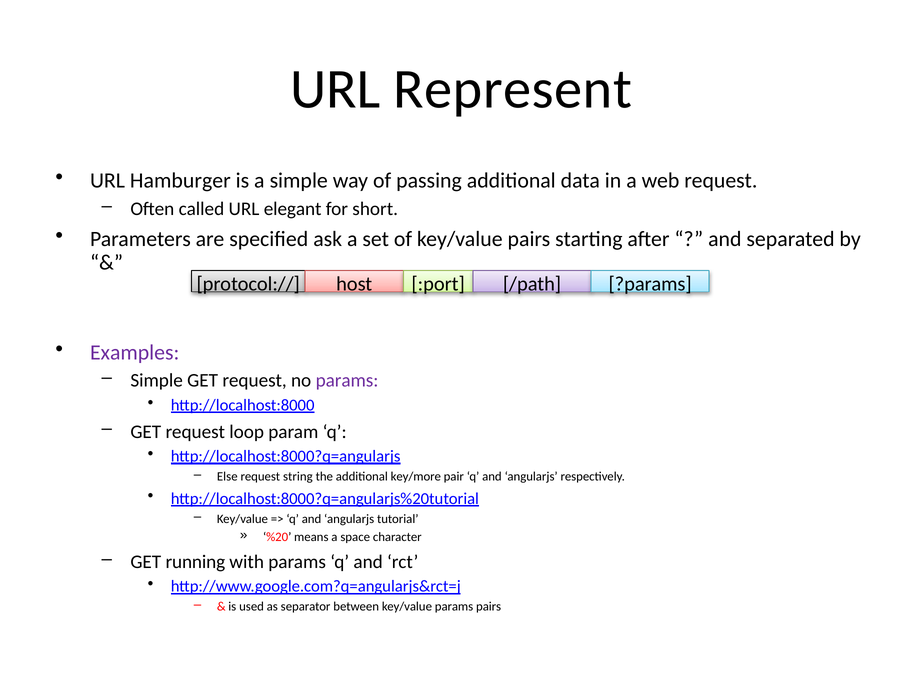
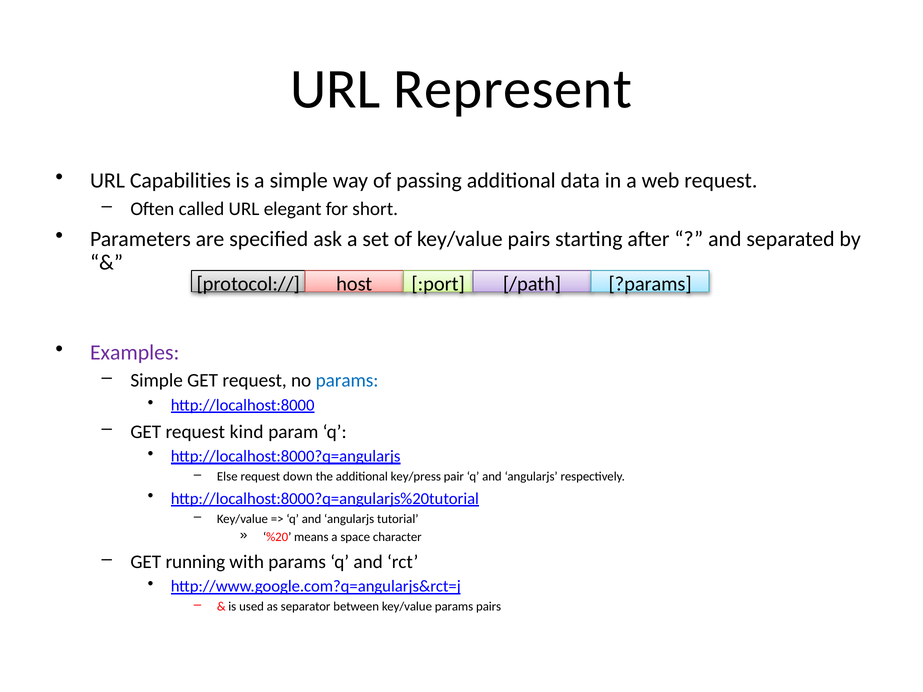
Hamburger: Hamburger -> Capabilities (180, 181)
params colour: purple -> blue (347, 381)
loop: loop -> kind (247, 432)
string: string -> down (298, 477)
key/more: key/more -> key/press (416, 477)
